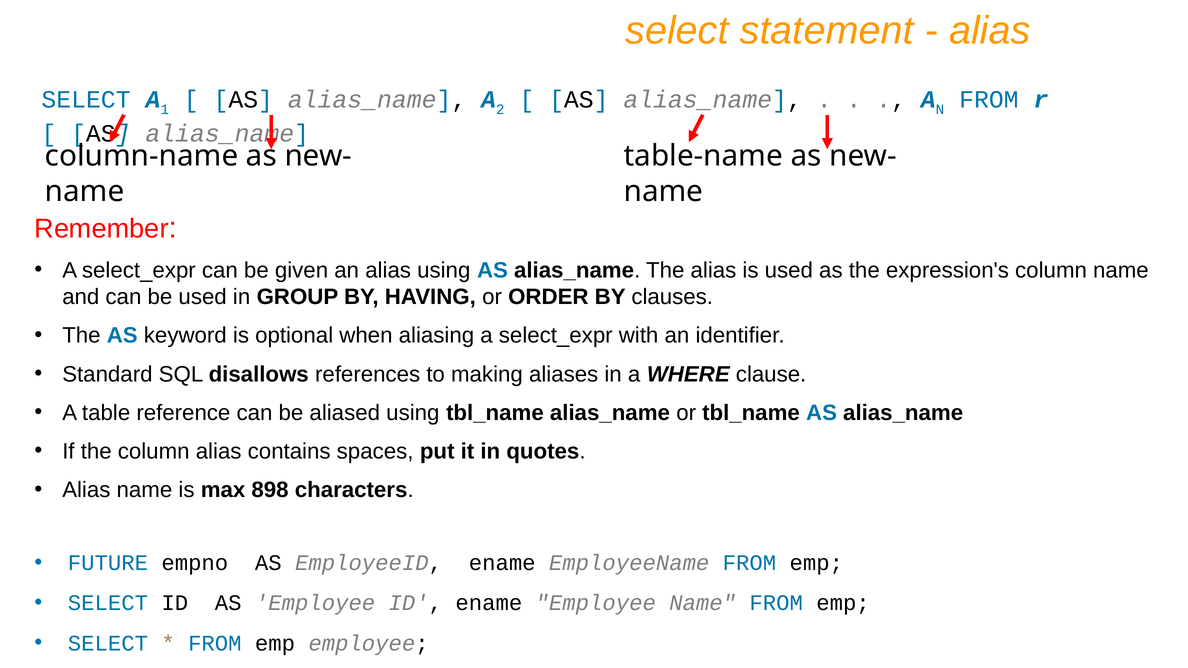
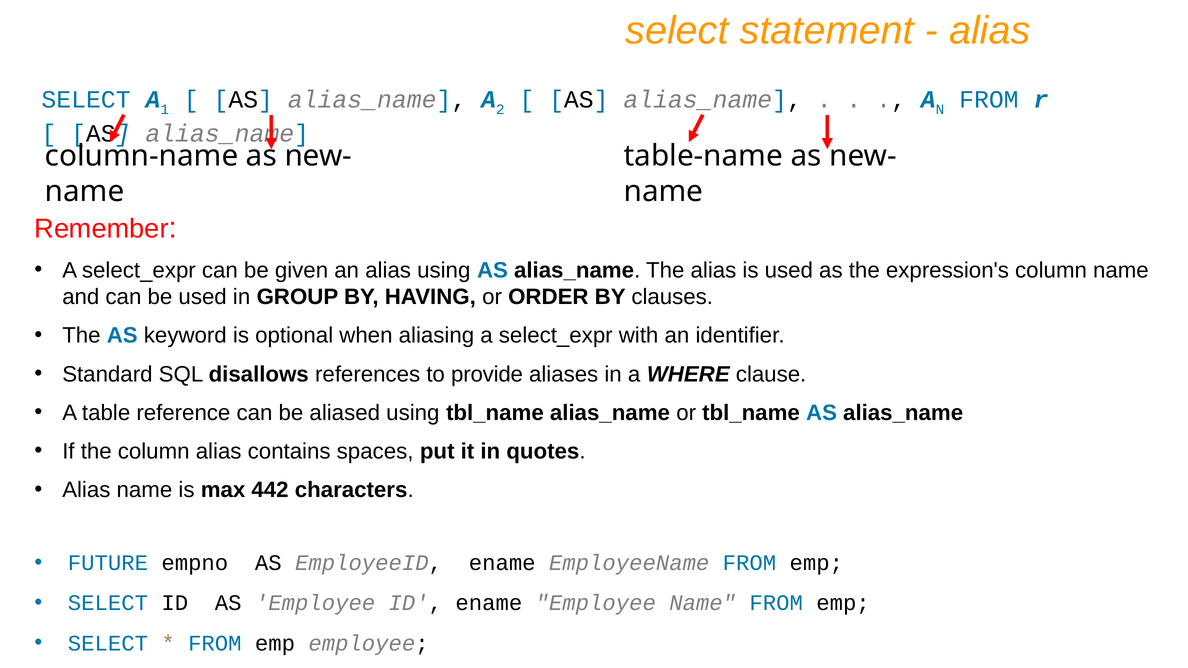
making: making -> provide (487, 374)
898: 898 -> 442 (270, 490)
